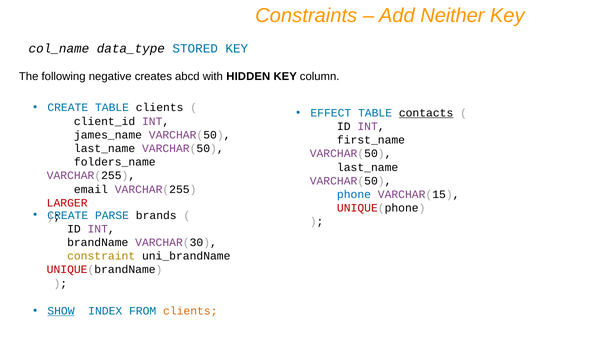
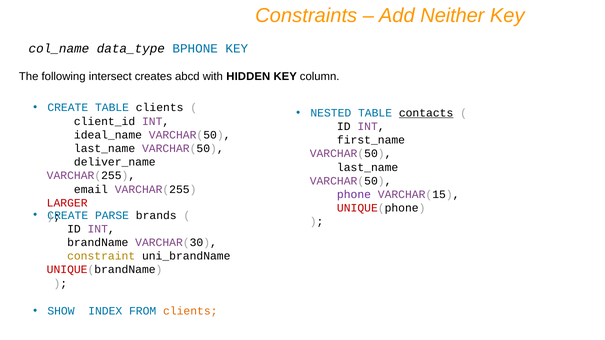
STORED: STORED -> BPHONE (195, 49)
negative: negative -> intersect (110, 76)
EFFECT: EFFECT -> NESTED (331, 113)
james_name: james_name -> ideal_name (108, 135)
folders_name: folders_name -> deliver_name (115, 162)
phone colour: blue -> purple (354, 195)
SHOW underline: present -> none (61, 311)
